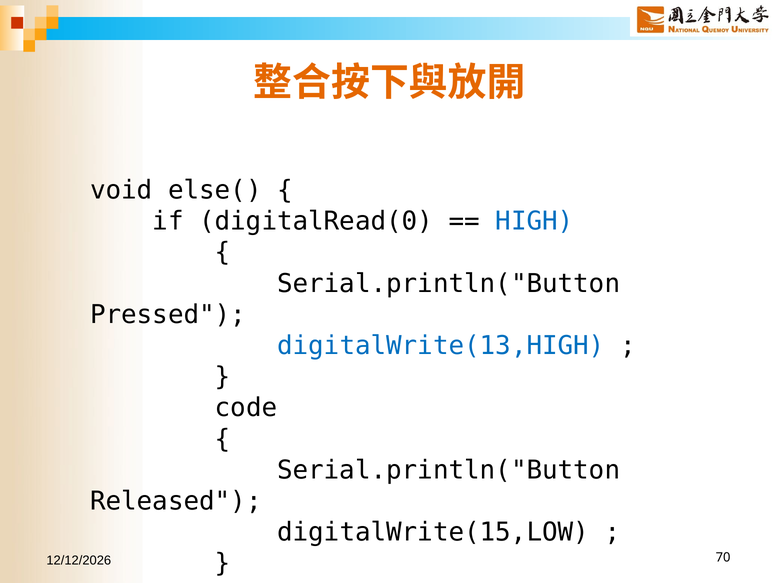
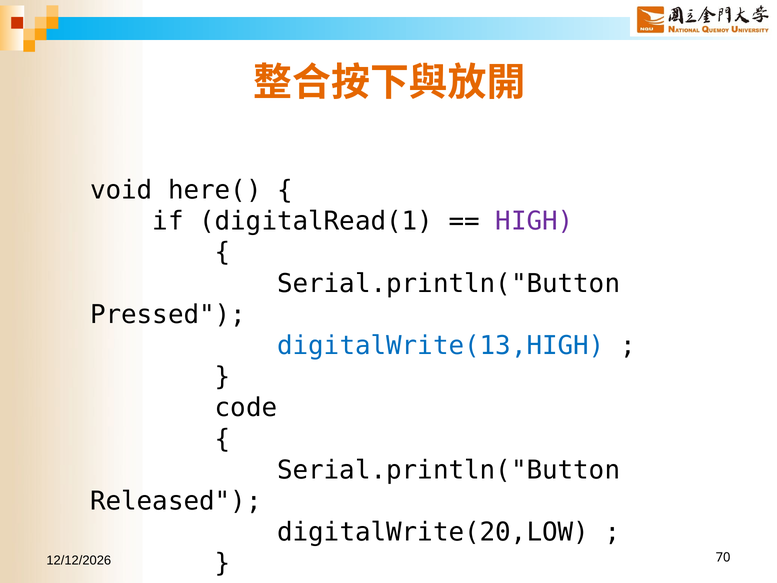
else(: else( -> here( (215, 190)
digitalRead(0: digitalRead(0 -> digitalRead(1 (316, 221)
HIGH colour: blue -> purple (534, 221)
digitalWrite(15,LOW: digitalWrite(15,LOW -> digitalWrite(20,LOW (433, 532)
